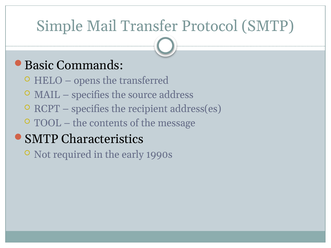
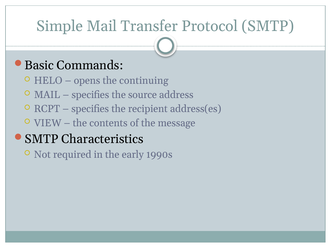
transferred: transferred -> continuing (144, 81)
TOOL: TOOL -> VIEW (48, 123)
